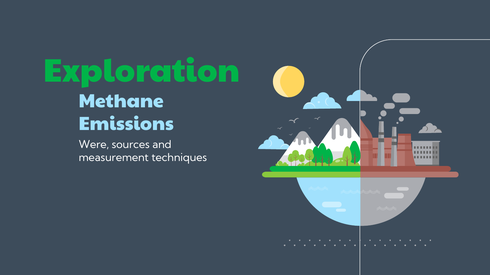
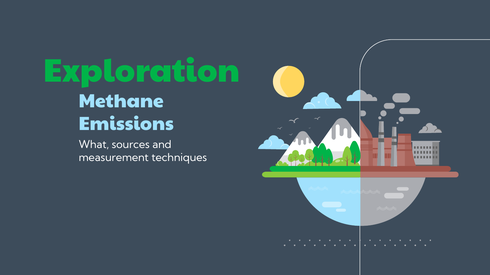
Were: Were -> What (94, 145)
